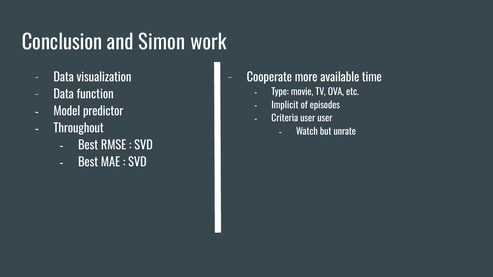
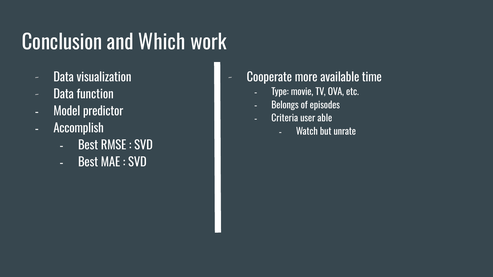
Simon: Simon -> Which (162, 43)
Implicit: Implicit -> Belongs (285, 105)
user user: user -> able (325, 119)
Throughout: Throughout -> Accomplish (79, 129)
